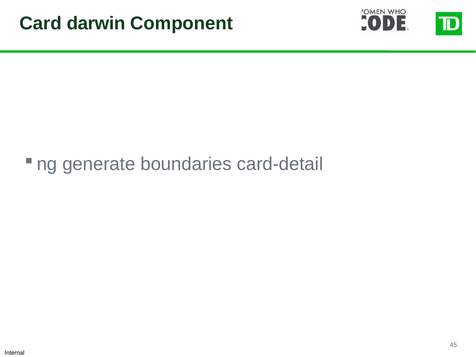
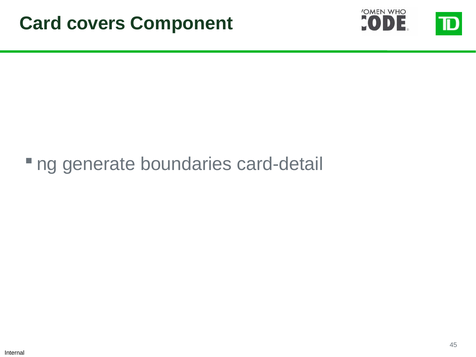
darwin: darwin -> covers (96, 24)
